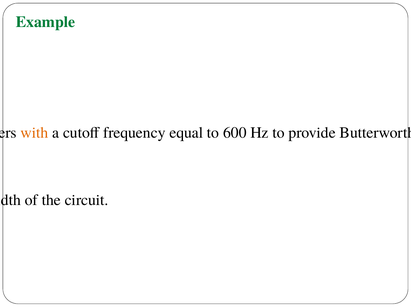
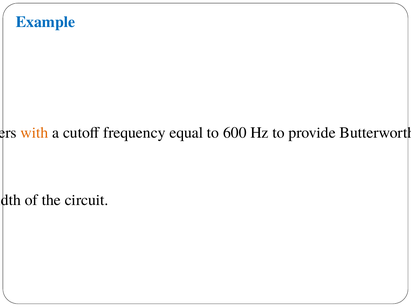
Example colour: green -> blue (45, 22)
